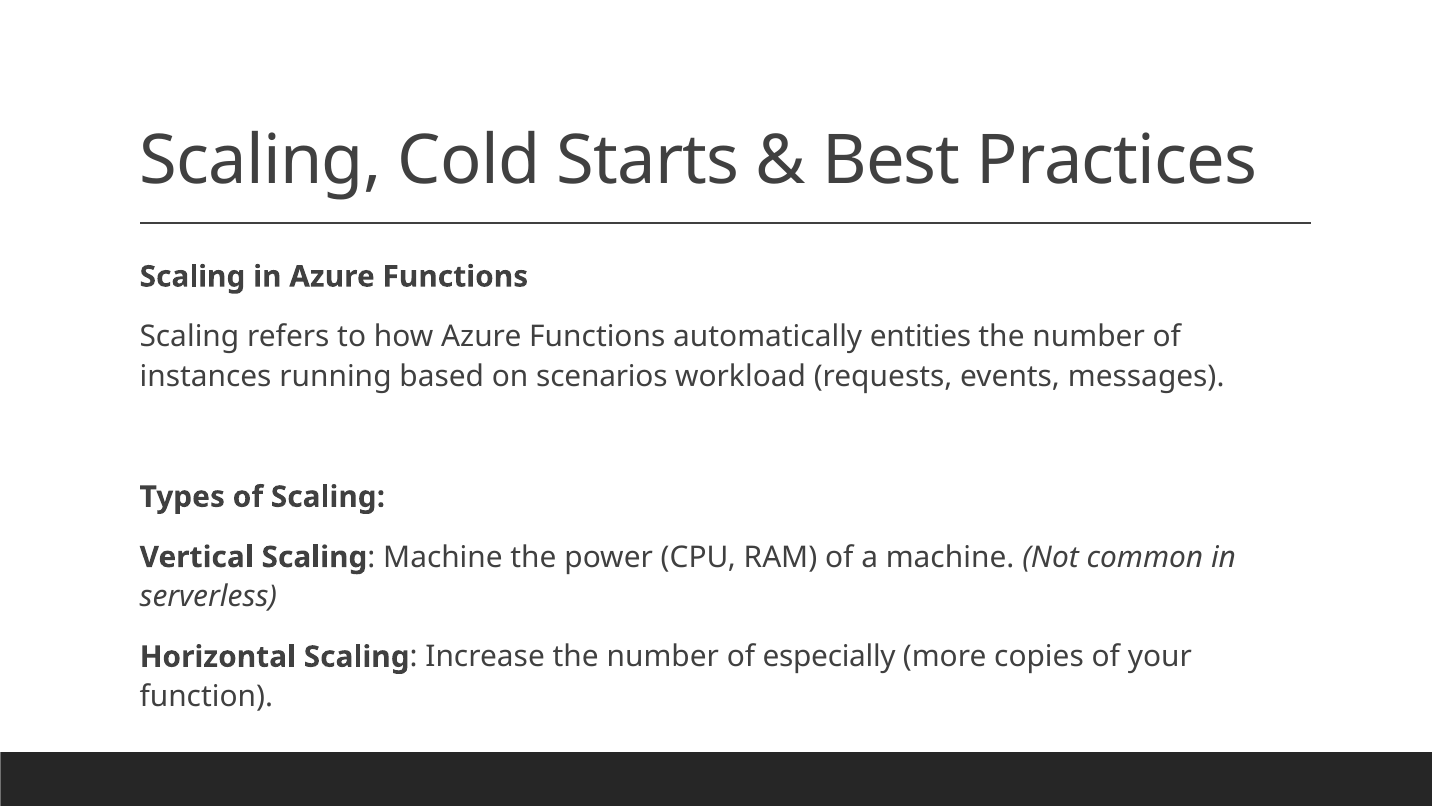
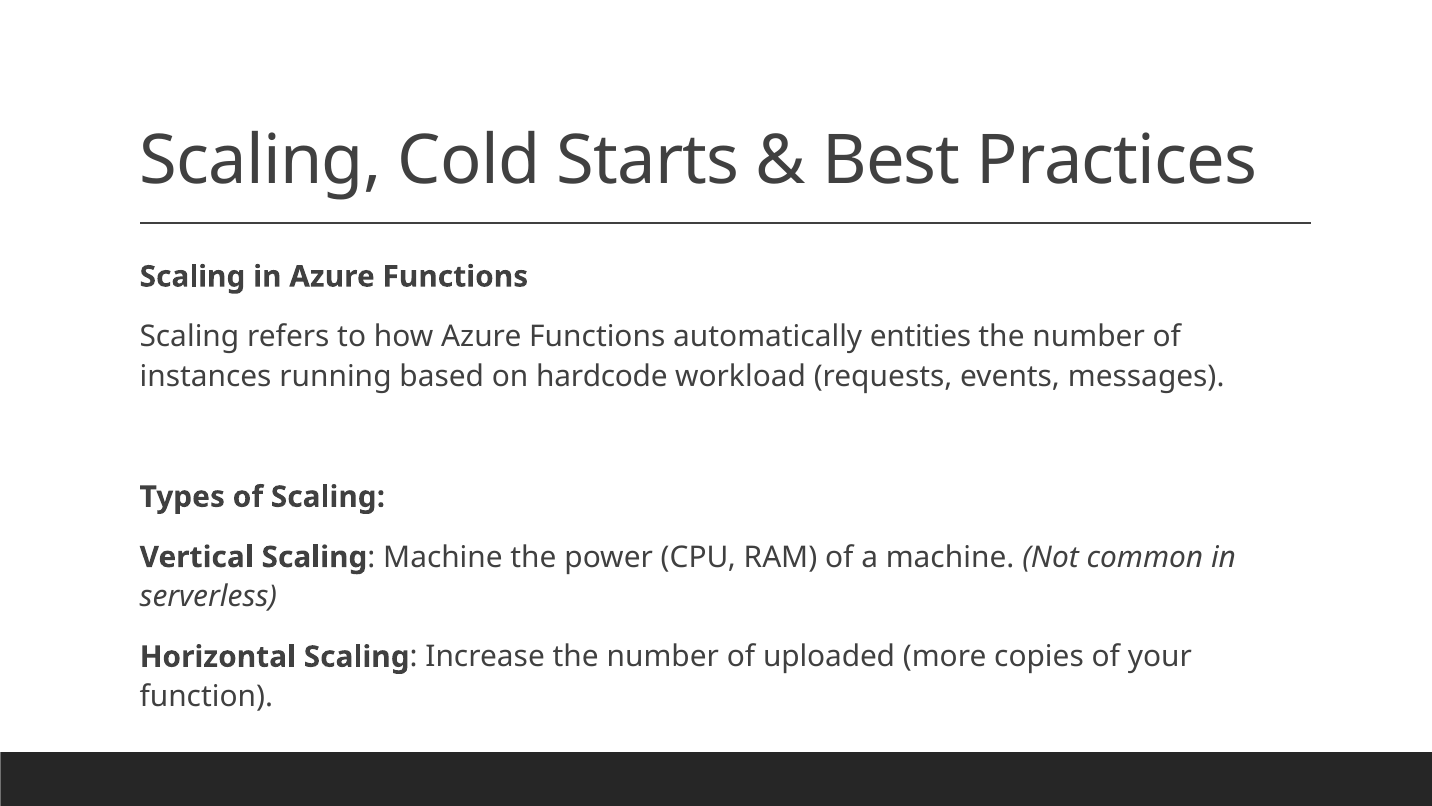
scenarios: scenarios -> hardcode (602, 376)
especially: especially -> uploaded (829, 657)
